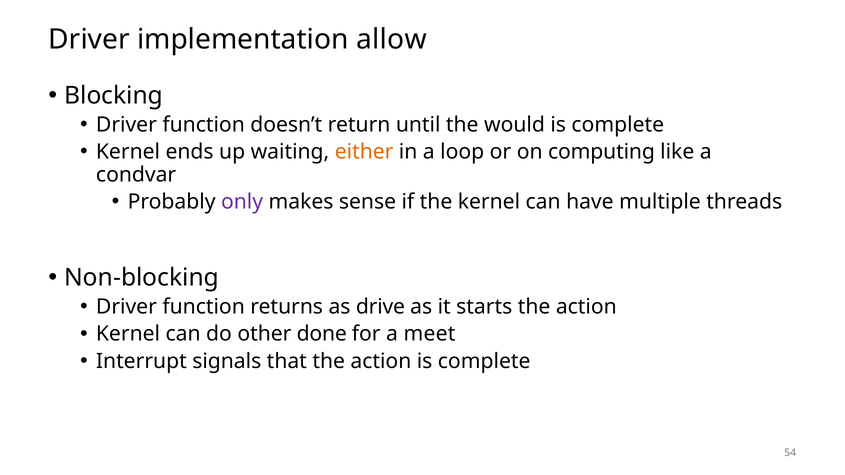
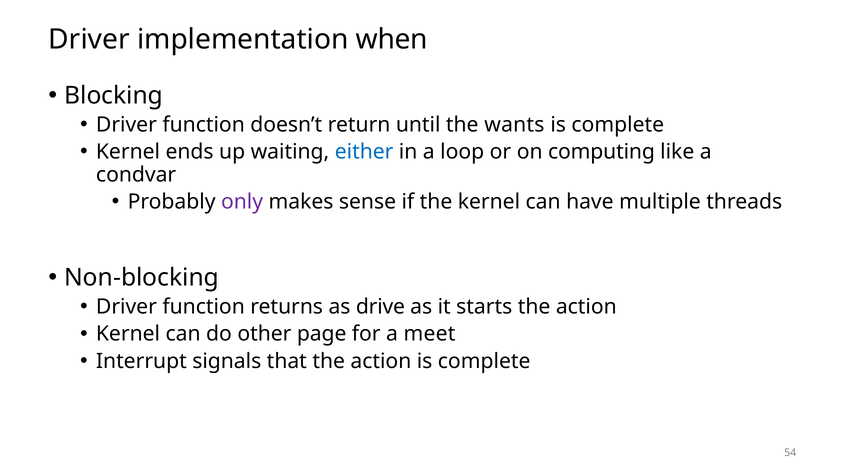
allow: allow -> when (392, 39)
would: would -> wants (514, 125)
either colour: orange -> blue (364, 152)
done: done -> page (322, 334)
